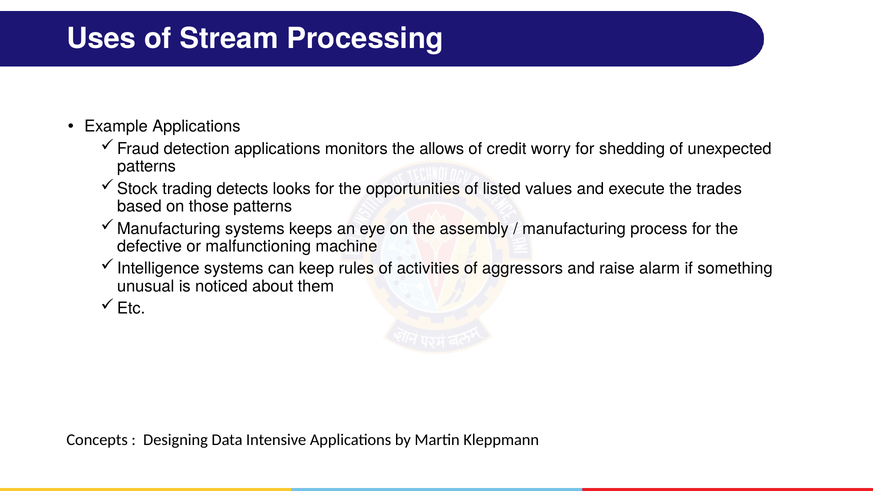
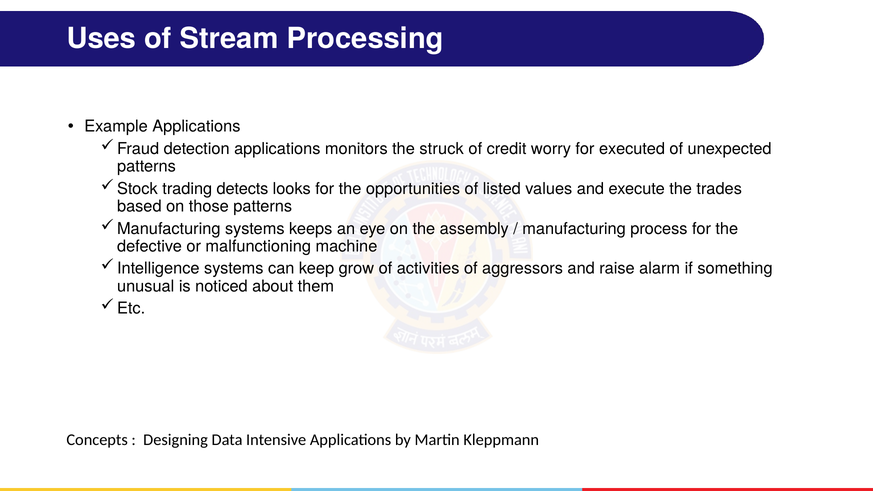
allows: allows -> struck (442, 149)
shedding: shedding -> executed (632, 149)
rules: rules -> grow (356, 269)
